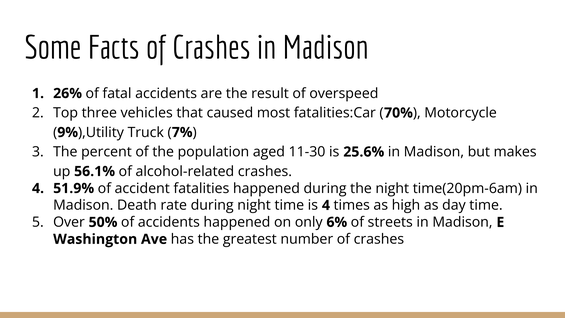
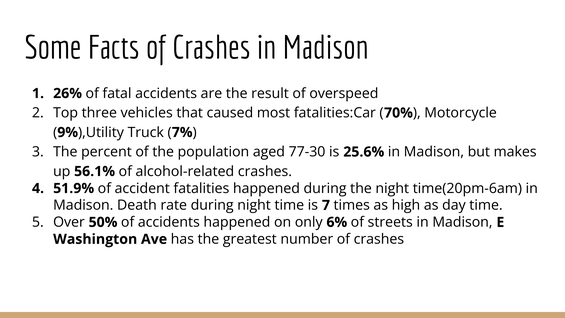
11-30: 11-30 -> 77-30 (307, 152)
is 4: 4 -> 7 (326, 205)
